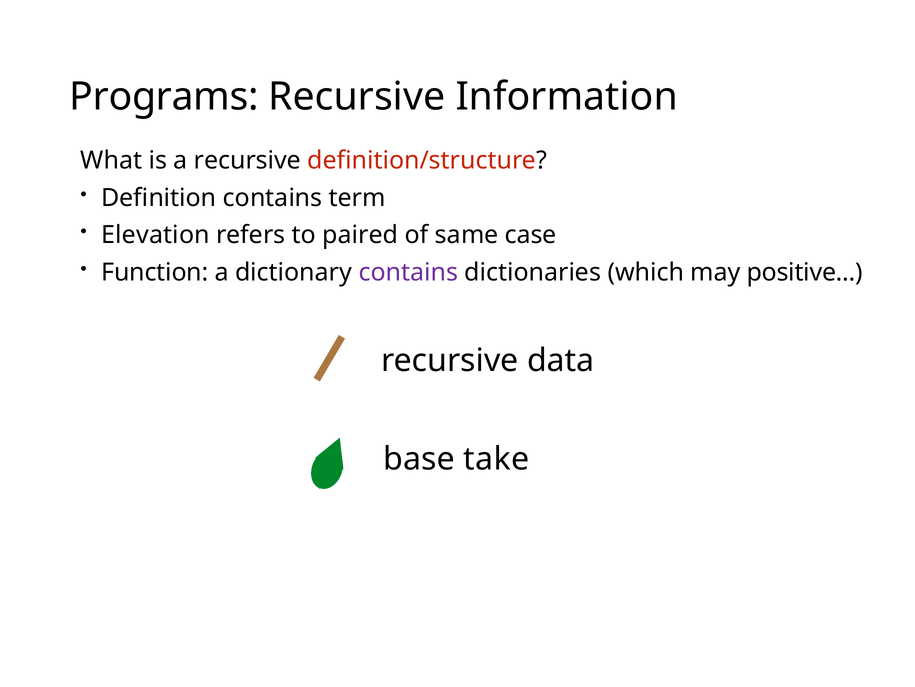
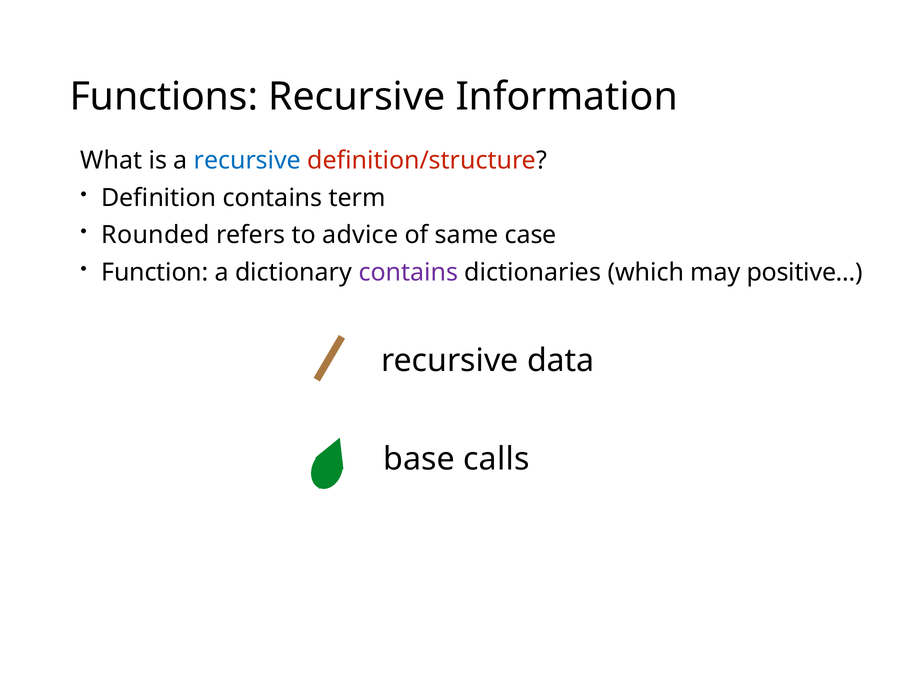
Programs: Programs -> Functions (164, 96)
recursive colour: black -> blue (247, 160)
Elevation: Elevation -> Rounded (155, 235)
paired: paired -> advice (360, 235)
take: take -> calls (496, 458)
